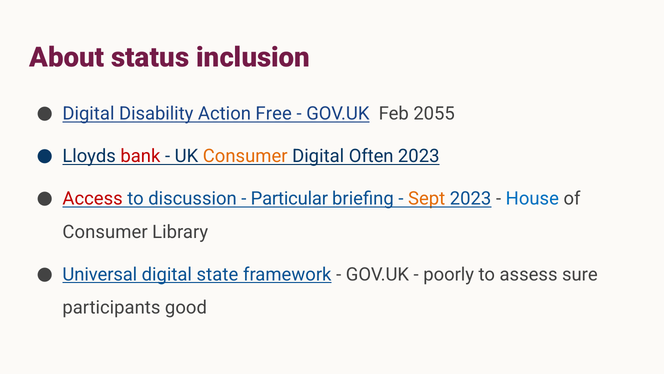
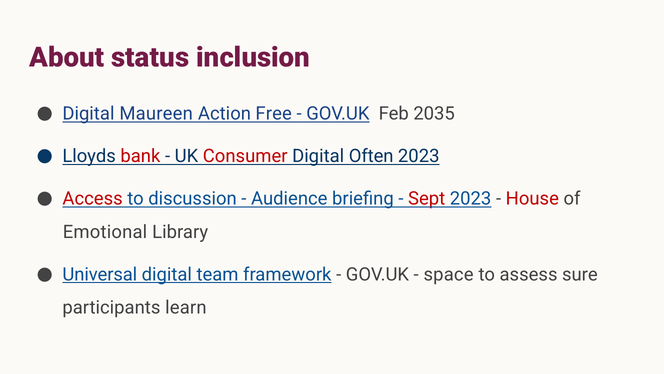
Disability: Disability -> Maureen (156, 114)
2055: 2055 -> 2035 (434, 114)
Consumer colour: orange -> red (245, 156)
Particular: Particular -> Audience (289, 199)
Sept colour: orange -> red (427, 199)
House colour: blue -> red (532, 199)
Consumer: Consumer -> Emotional (105, 232)
state: state -> team (218, 274)
poorly: poorly -> space (449, 274)
good: good -> learn (186, 307)
